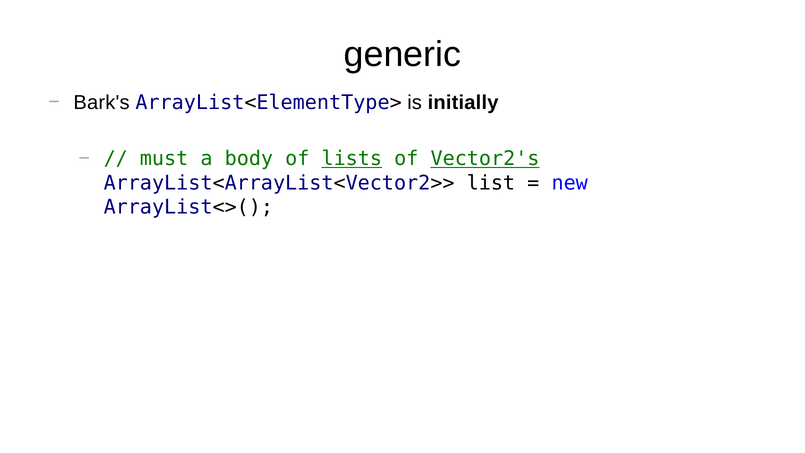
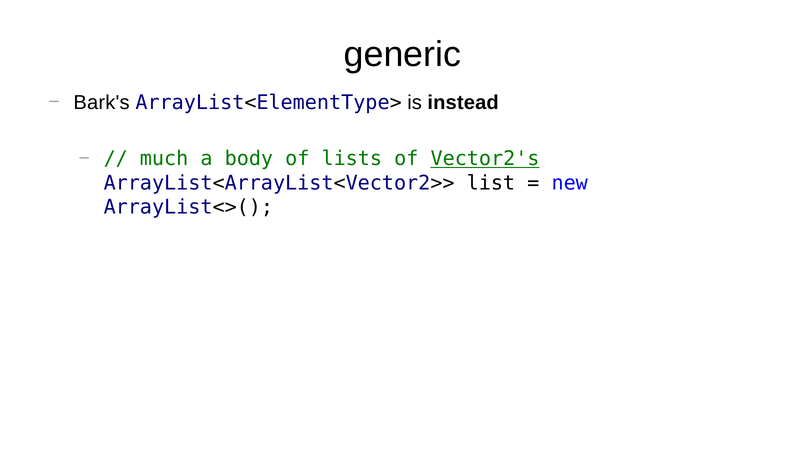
initially: initially -> instead (463, 102)
must: must -> much (164, 159)
lists underline: present -> none (352, 159)
